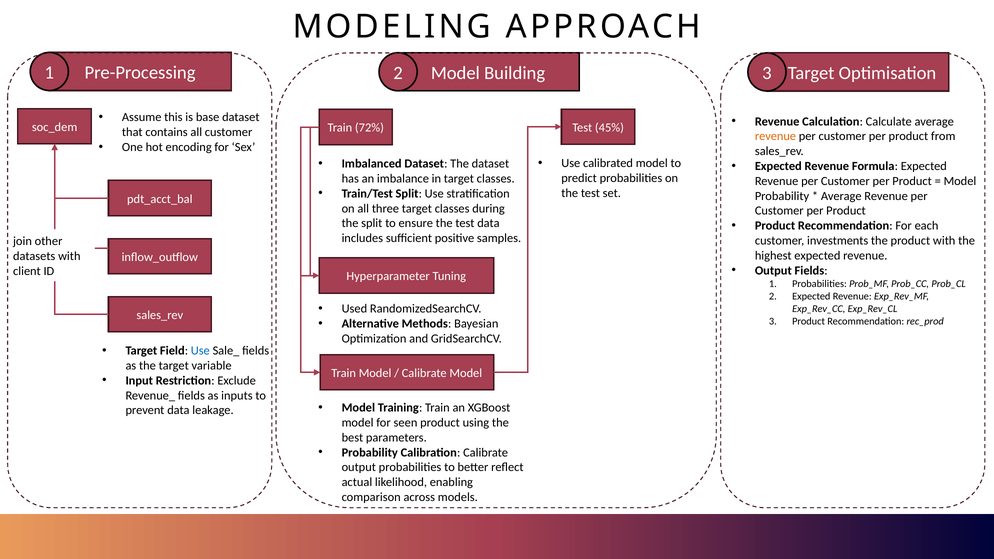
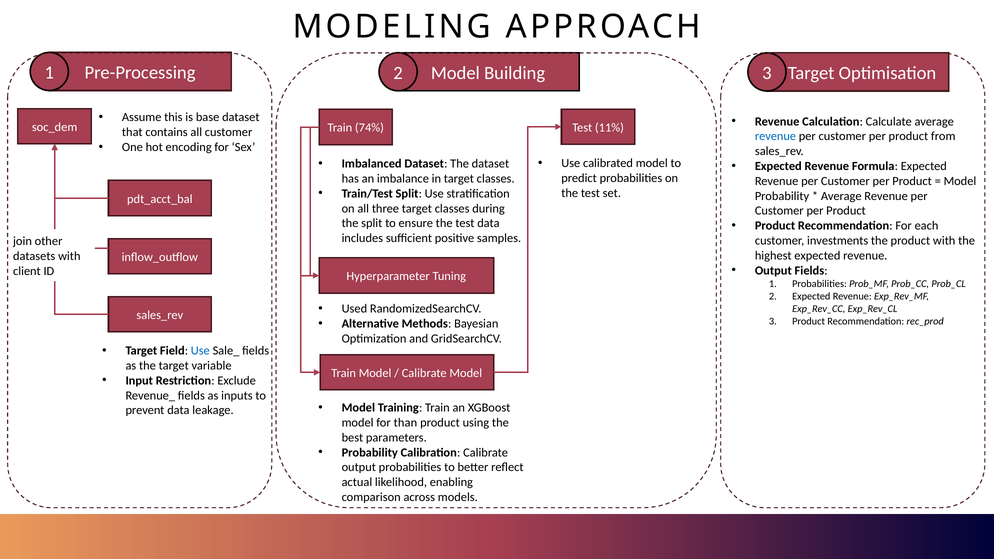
72%: 72% -> 74% (369, 128)
45%: 45% -> 11% (609, 128)
revenue colour: orange -> blue (775, 136)
seen: seen -> than (405, 423)
